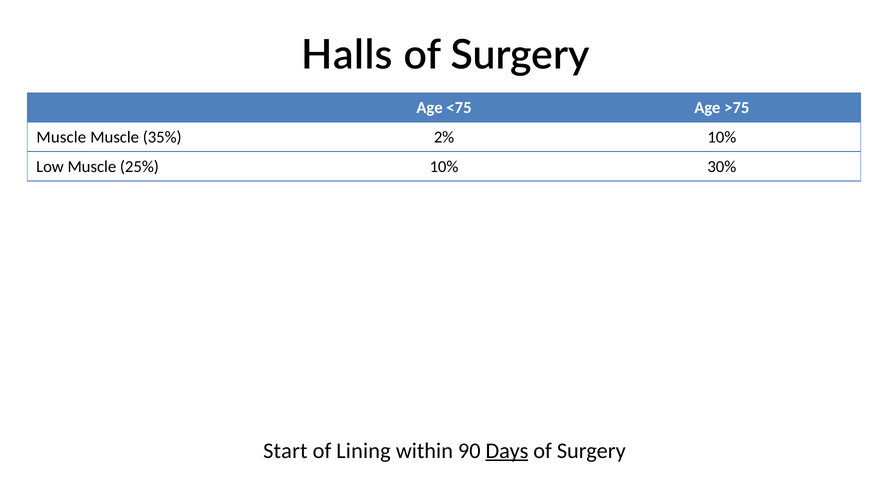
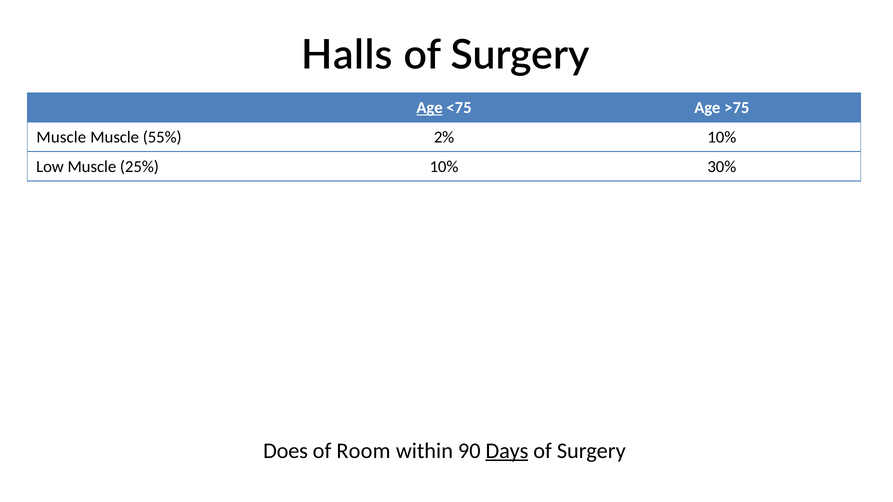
Age underline: none -> present (430, 108)
35%: 35% -> 55% (162, 137)
Start: Start -> Does (286, 451)
Lining: Lining -> Room (363, 451)
